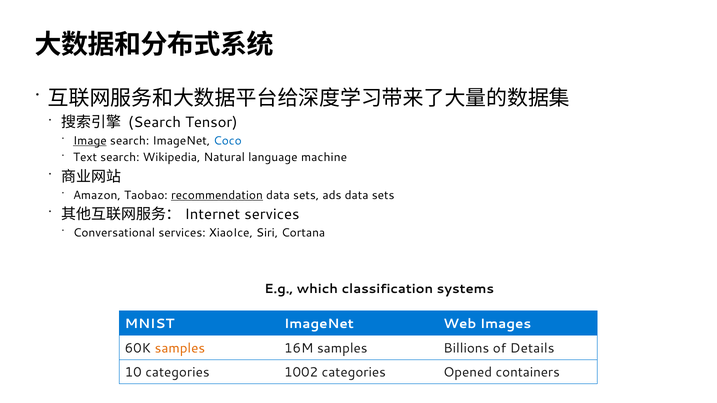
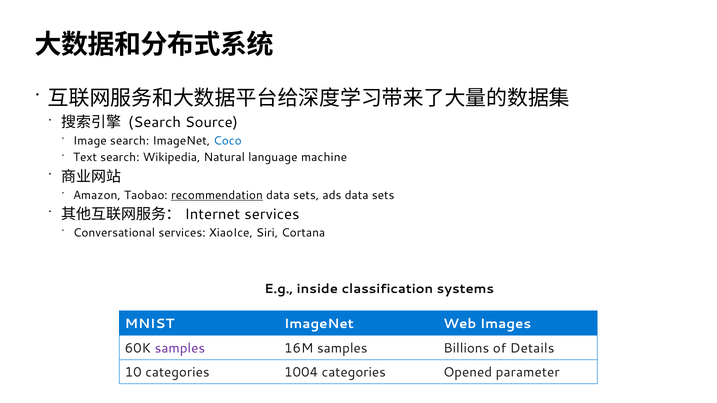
Tensor: Tensor -> Source (211, 123)
Image underline: present -> none (90, 141)
which: which -> inside (317, 289)
samples colour: orange -> purple (180, 348)
1002: 1002 -> 1004 (301, 373)
containers: containers -> parameter (528, 373)
